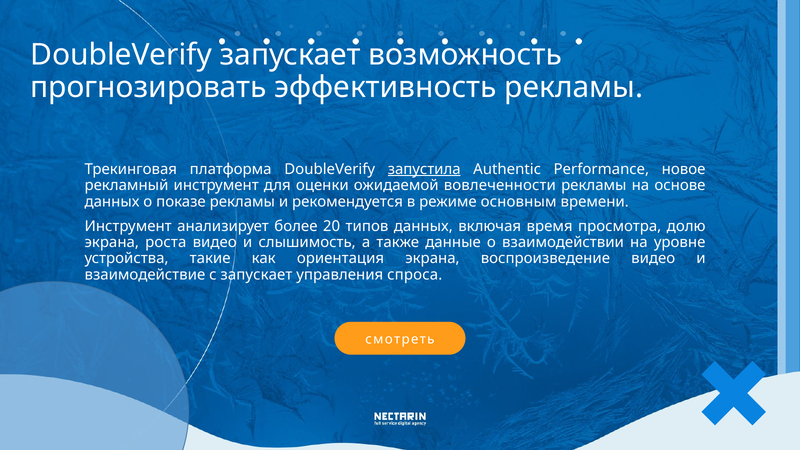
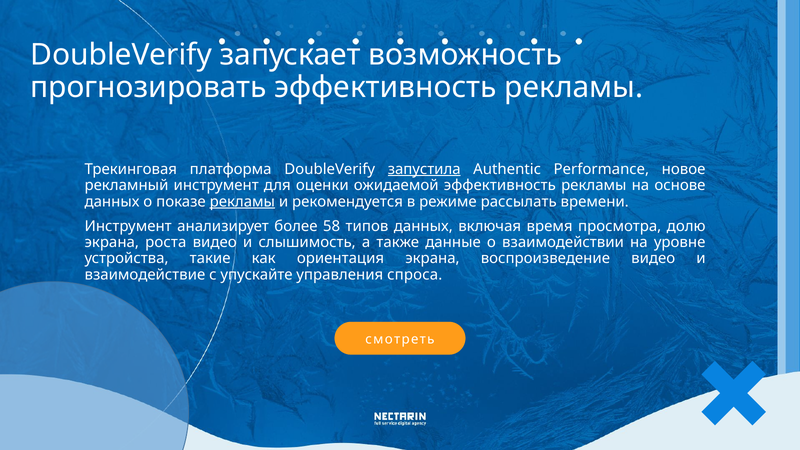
ожидаемой вовлеченности: вовлеченности -> эффективность (500, 185)
рекламы underline: none -> present (242, 202)
основным: основным -> рассылать (519, 202)
20: 20 -> 58 (332, 226)
с запускает: запускает -> упускайте (257, 275)
